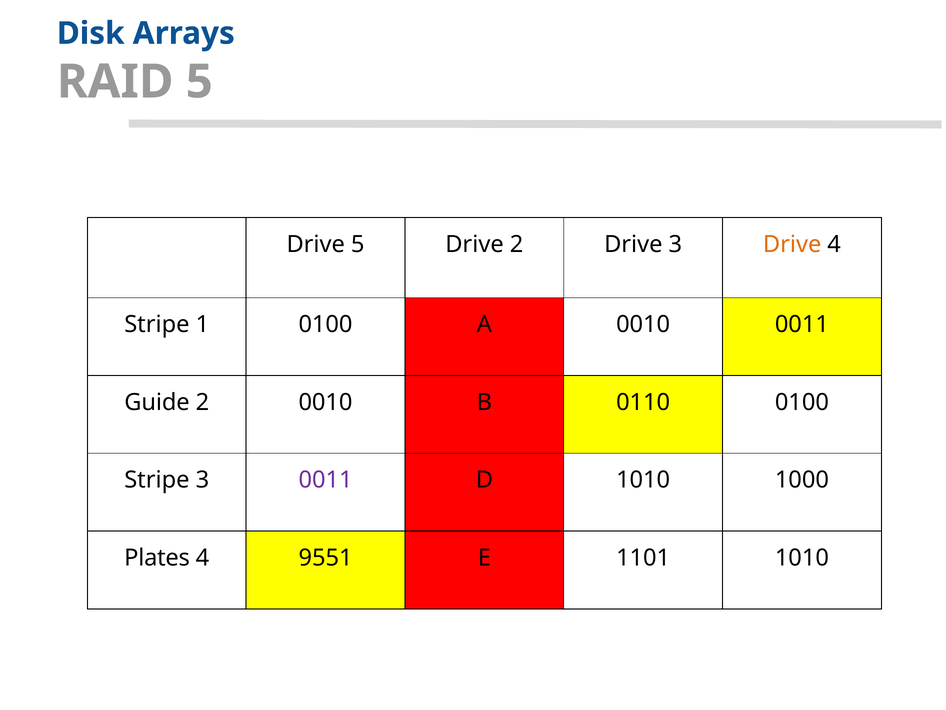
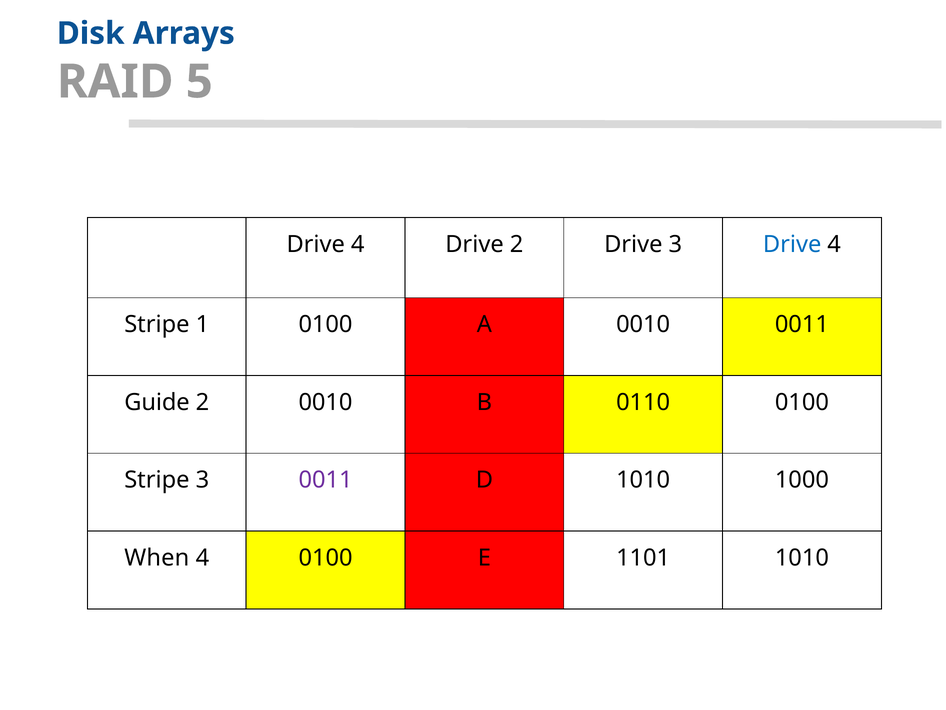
5: 5 -> 4 (358, 244)
Drive colour: orange -> blue (792, 244)
Plates: Plates -> When (157, 558)
4 9551: 9551 -> 0100 (326, 558)
